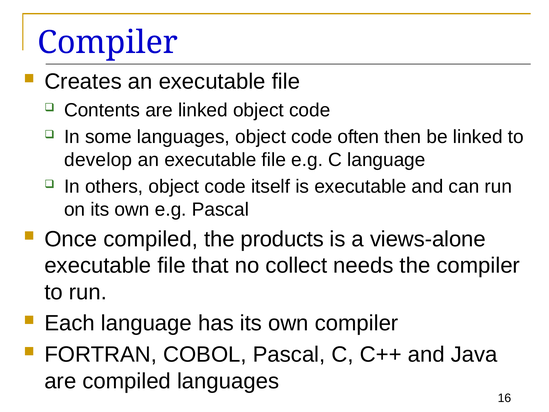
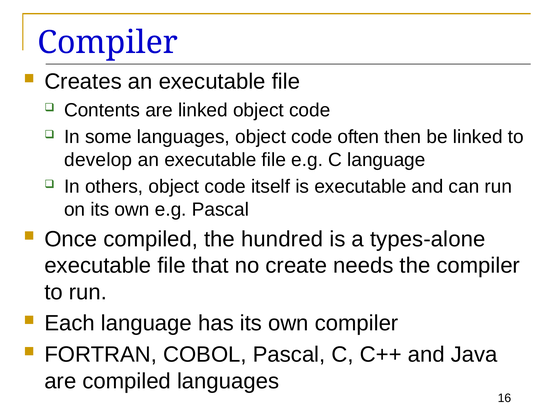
products: products -> hundred (282, 239)
views-alone: views-alone -> types-alone (428, 239)
collect: collect -> create (296, 265)
